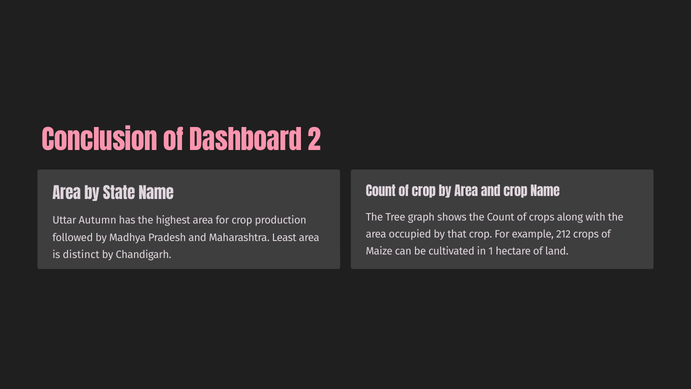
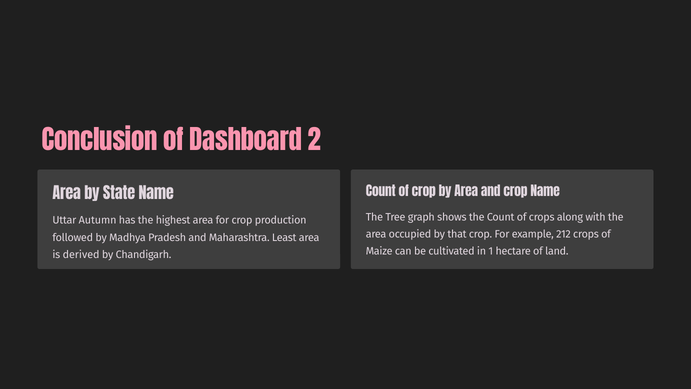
distinct: distinct -> derived (81, 254)
